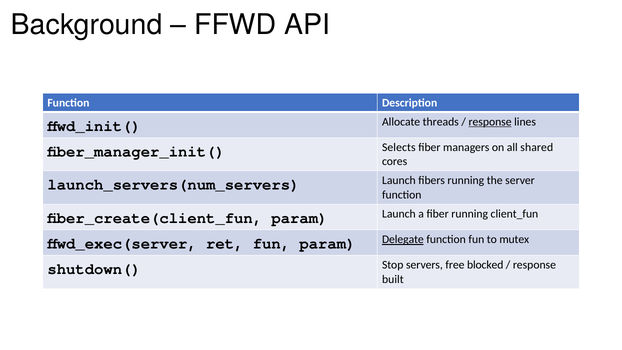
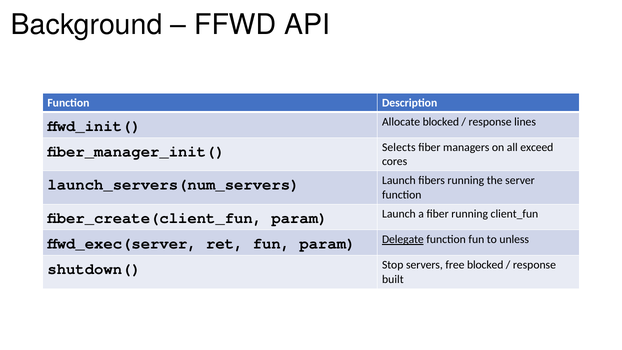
Allocate threads: threads -> blocked (441, 122)
response underline: present -> none (490, 122)
shared: shared -> exceed (537, 147)
mutex: mutex -> unless (514, 239)
